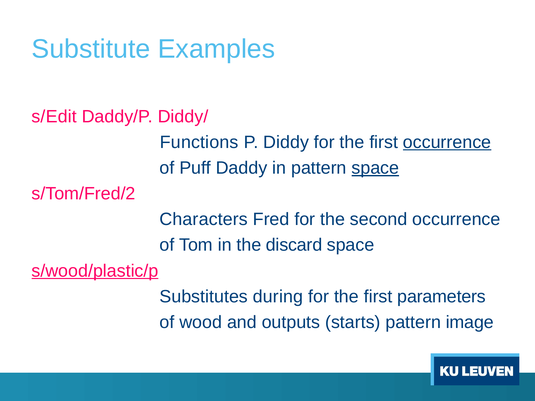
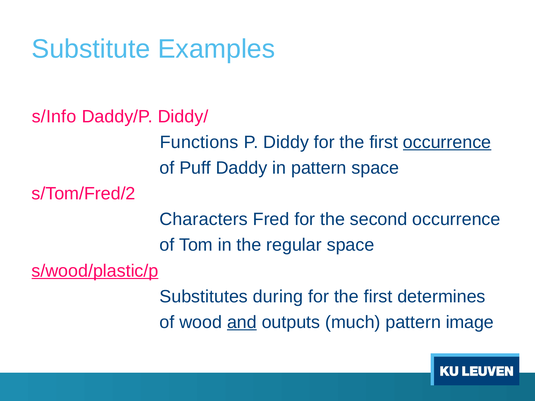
s/Edit: s/Edit -> s/Info (54, 117)
space underline: present -> none (375, 168)
discard: discard -> regular (294, 245)
parameters: parameters -> determines (441, 297)
and underline: none -> present (242, 322)
starts: starts -> much (353, 322)
